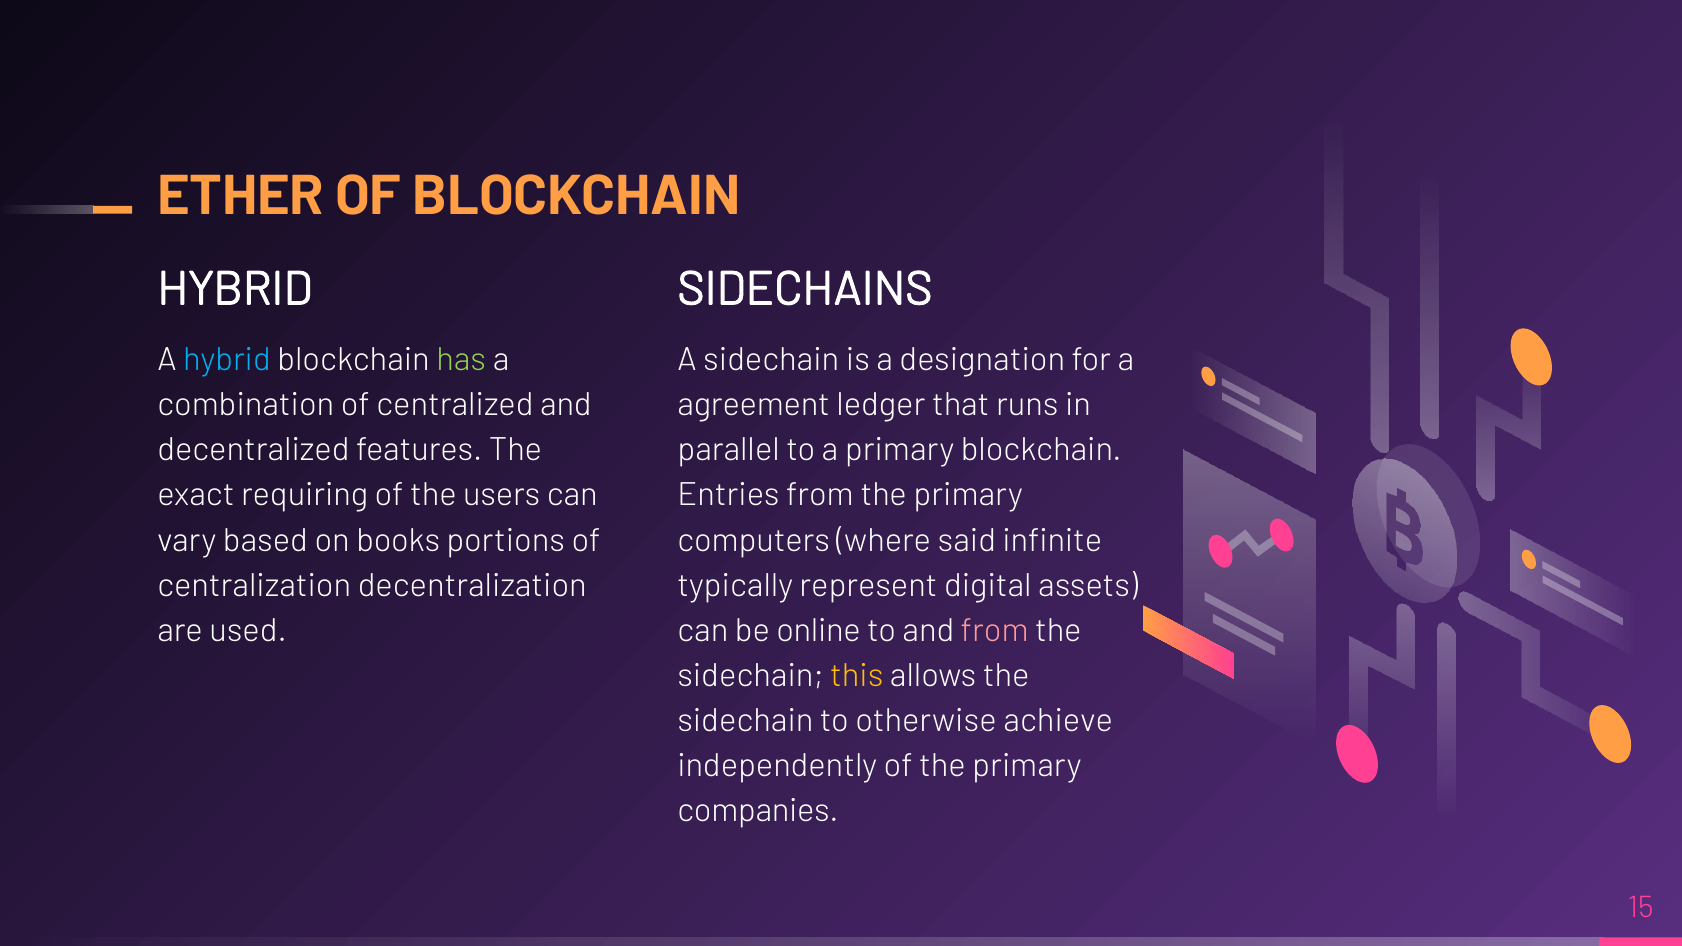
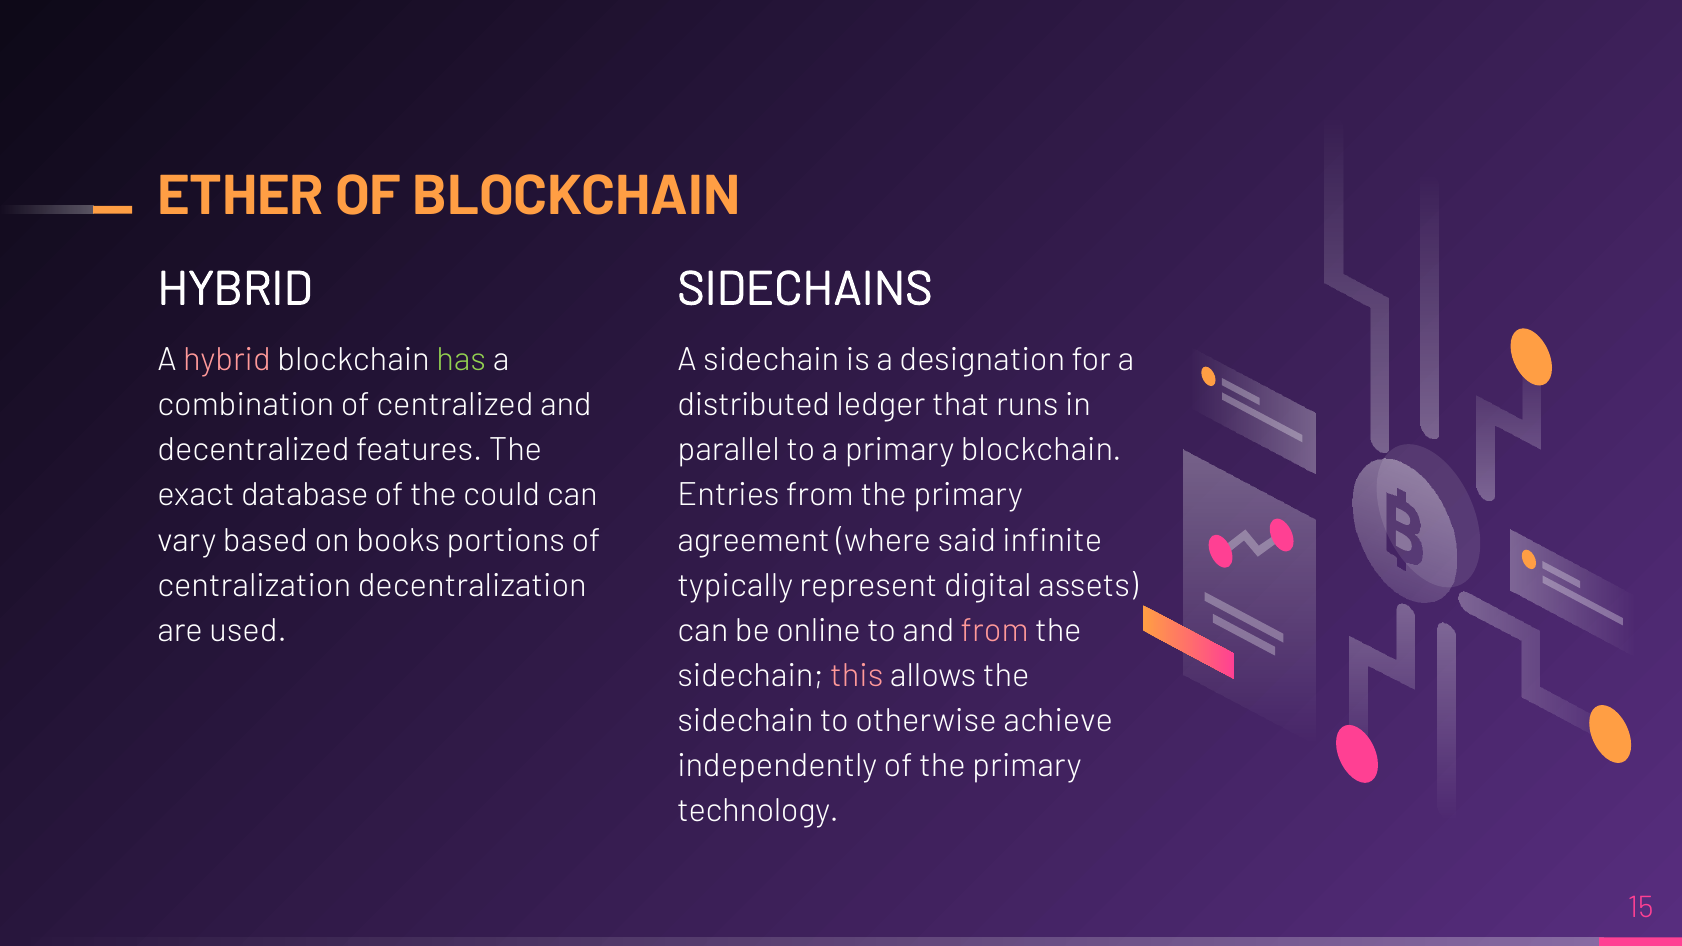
hybrid colour: light blue -> pink (227, 360)
agreement: agreement -> distributed (754, 405)
requiring: requiring -> database (305, 495)
users: users -> could (502, 495)
computers: computers -> agreement (754, 540)
this colour: yellow -> pink (857, 676)
companies: companies -> technology (758, 811)
